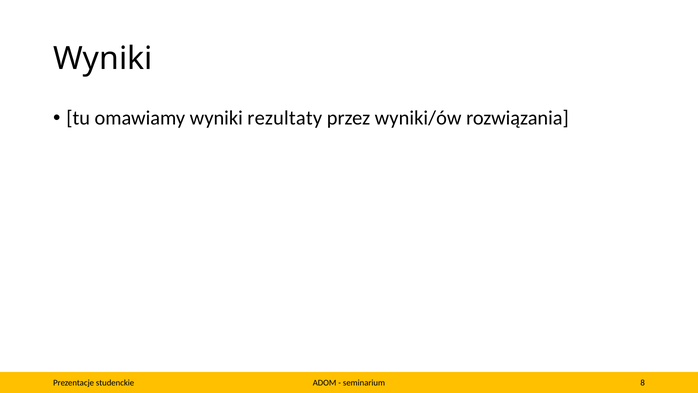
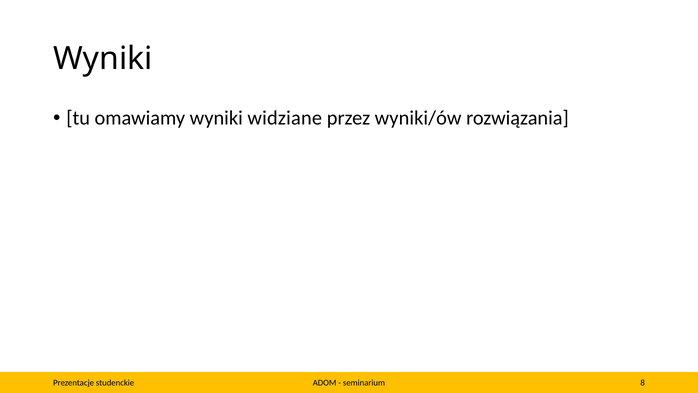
rezultaty: rezultaty -> widziane (285, 118)
